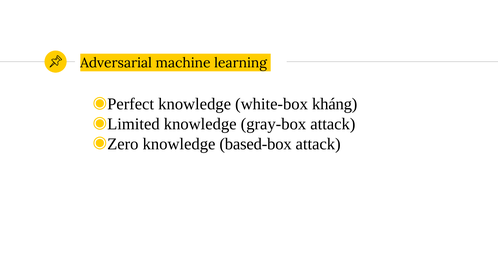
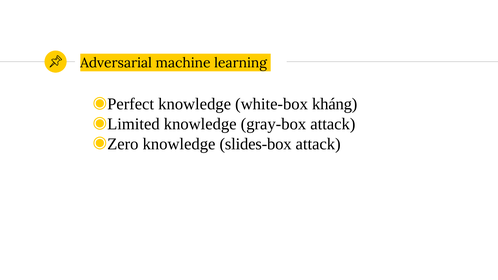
based-box: based-box -> slides-box (256, 144)
